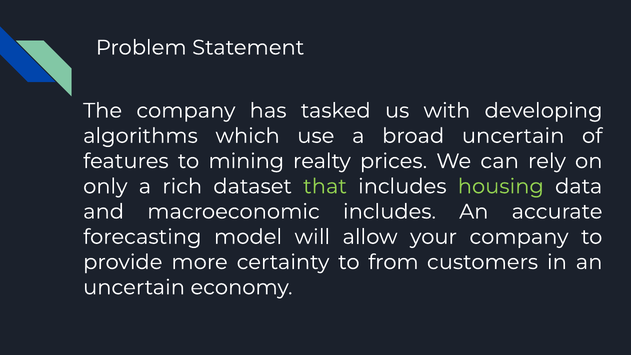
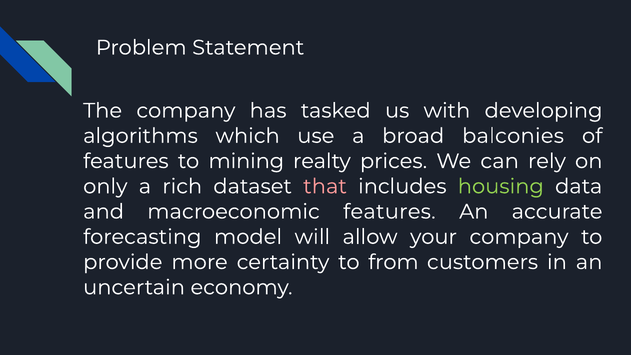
broad uncertain: uncertain -> balconies (513, 136)
that colour: light green -> pink (325, 186)
macroeconomic includes: includes -> features (389, 212)
